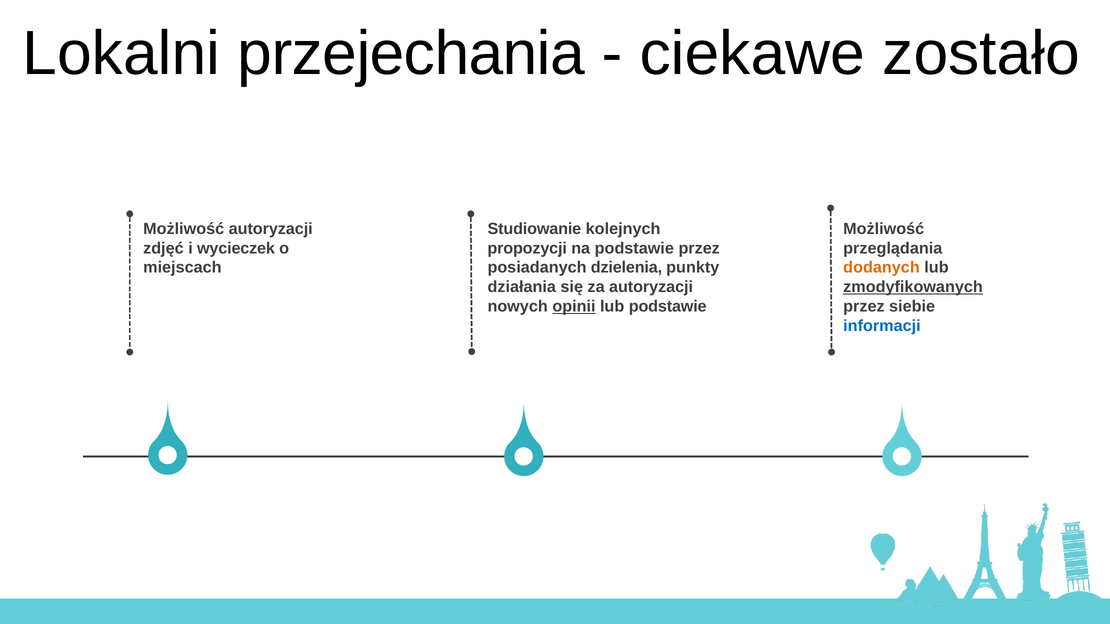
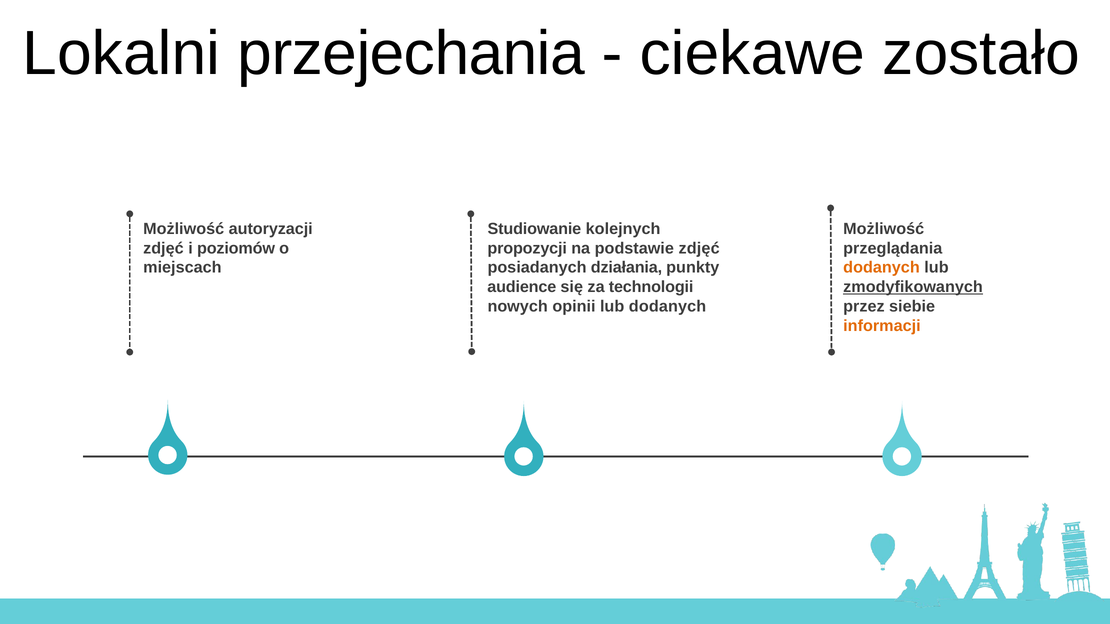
wycieczek: wycieczek -> poziomów (236, 248)
podstawie przez: przez -> zdjęć (699, 248)
dzielenia: dzielenia -> działania (626, 268)
działania: działania -> audience (522, 287)
za autoryzacji: autoryzacji -> technologii (651, 287)
opinii underline: present -> none (574, 307)
lub podstawie: podstawie -> dodanych (668, 307)
informacji colour: blue -> orange (882, 326)
